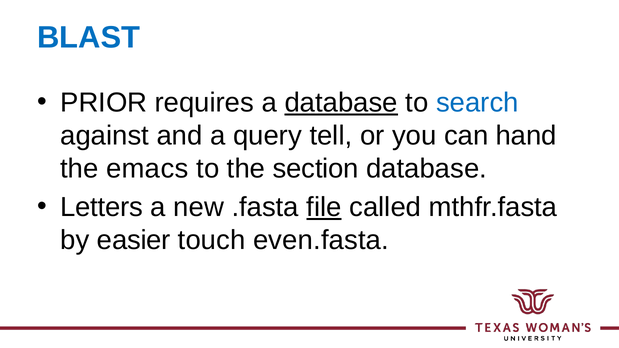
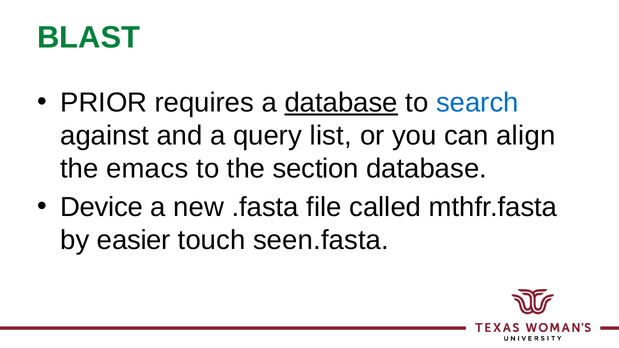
BLAST colour: blue -> green (89, 38)
tell: tell -> list (331, 136)
hand: hand -> align (526, 136)
Letters: Letters -> Device (102, 207)
file underline: present -> none (324, 207)
even.fasta: even.fasta -> seen.fasta (321, 240)
